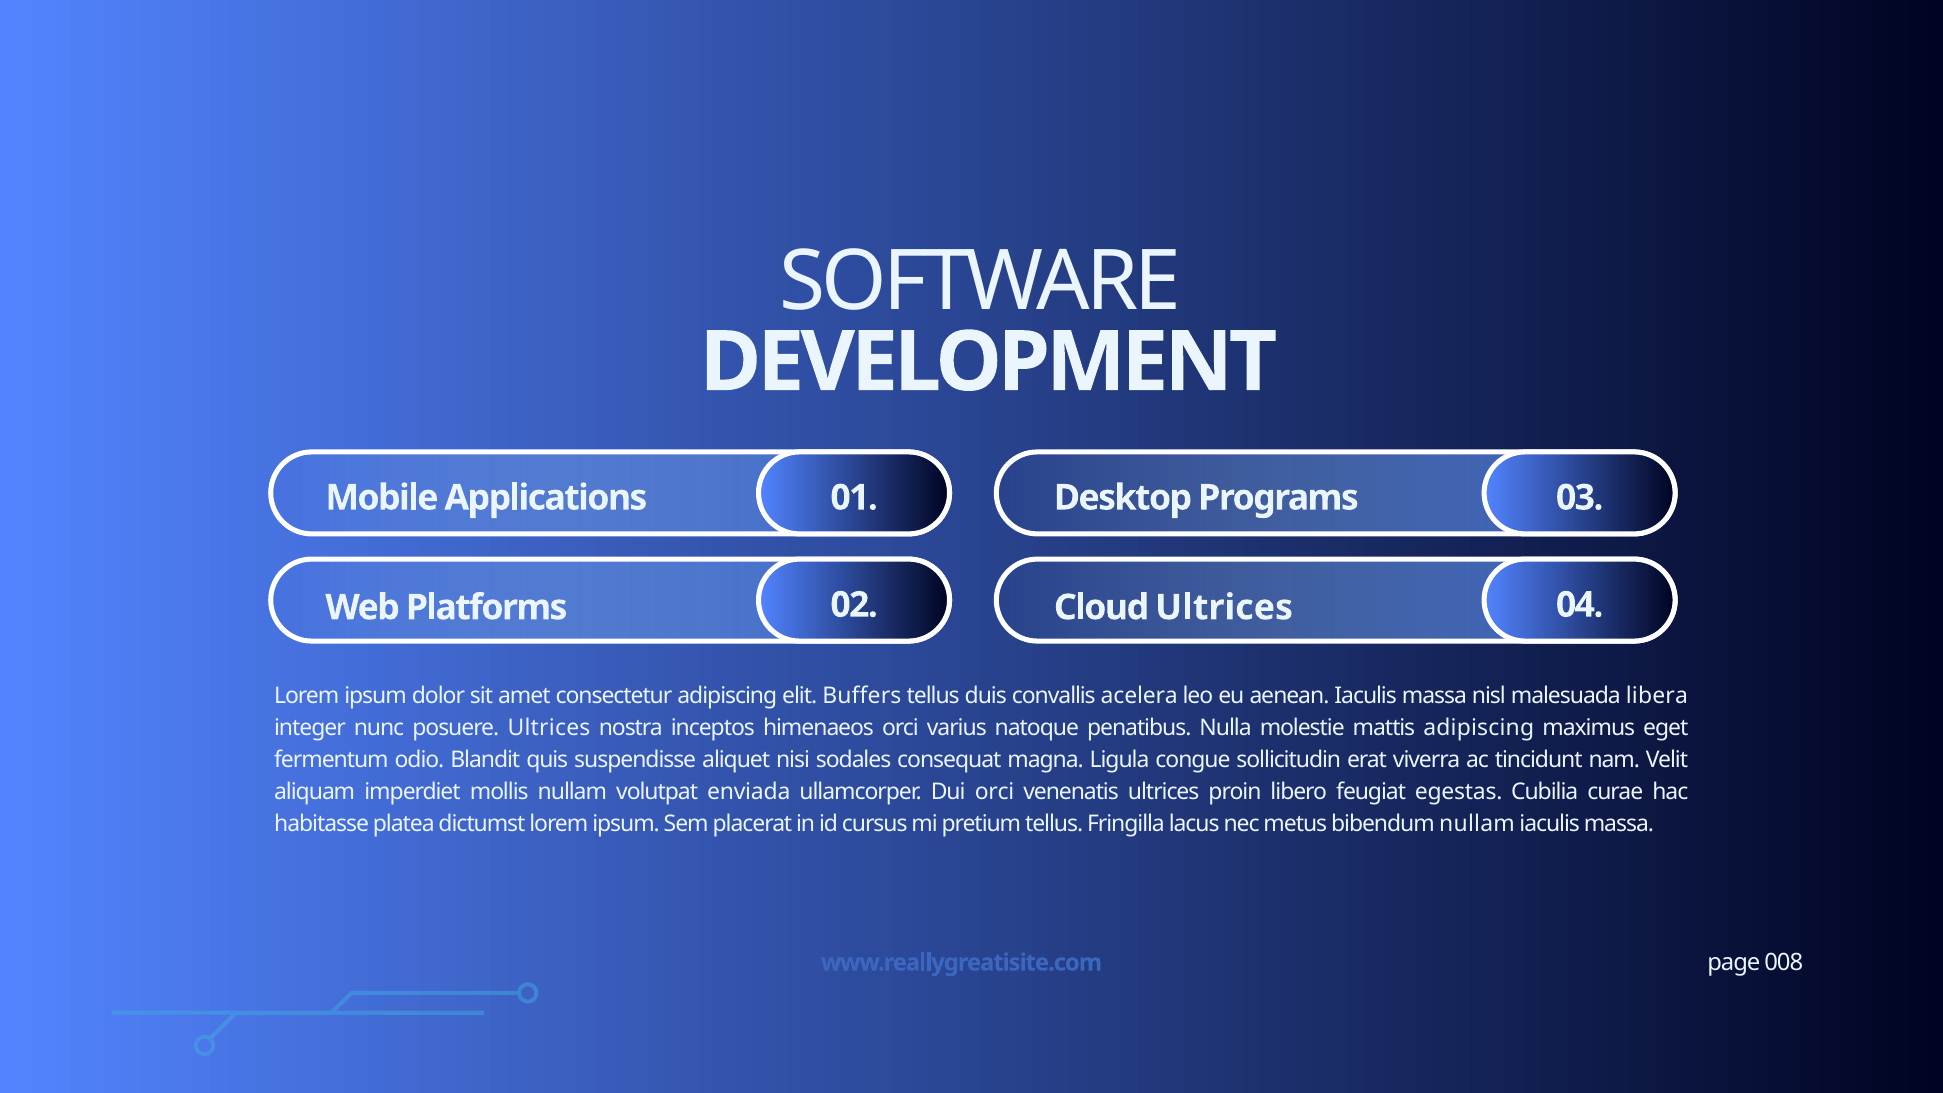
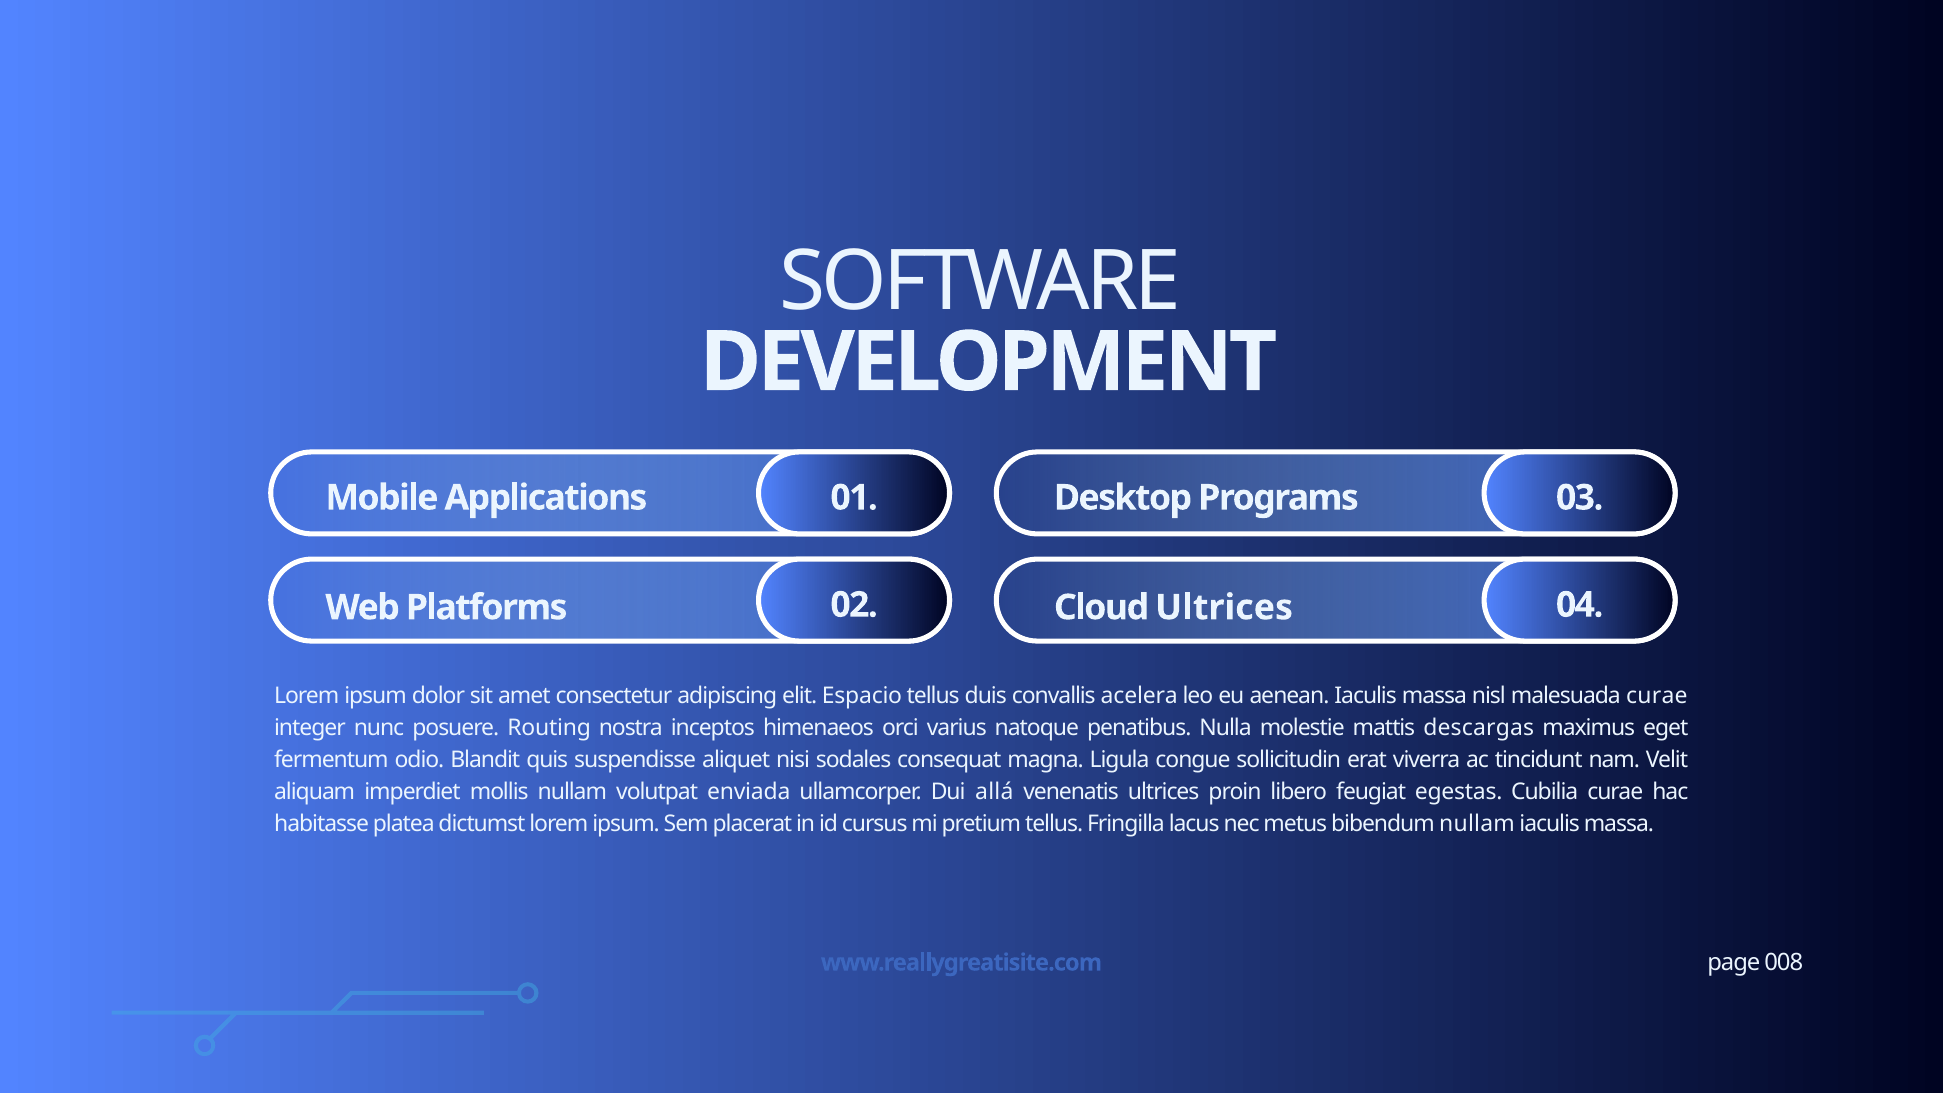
Buffers: Buffers -> Espacio (862, 695)
malesuada libera: libera -> curae (1657, 695)
posuere Ultrices: Ultrices -> Routing (549, 728)
mattis adipiscing: adipiscing -> descargas (1479, 728)
Dui orci: orci -> allá (994, 792)
